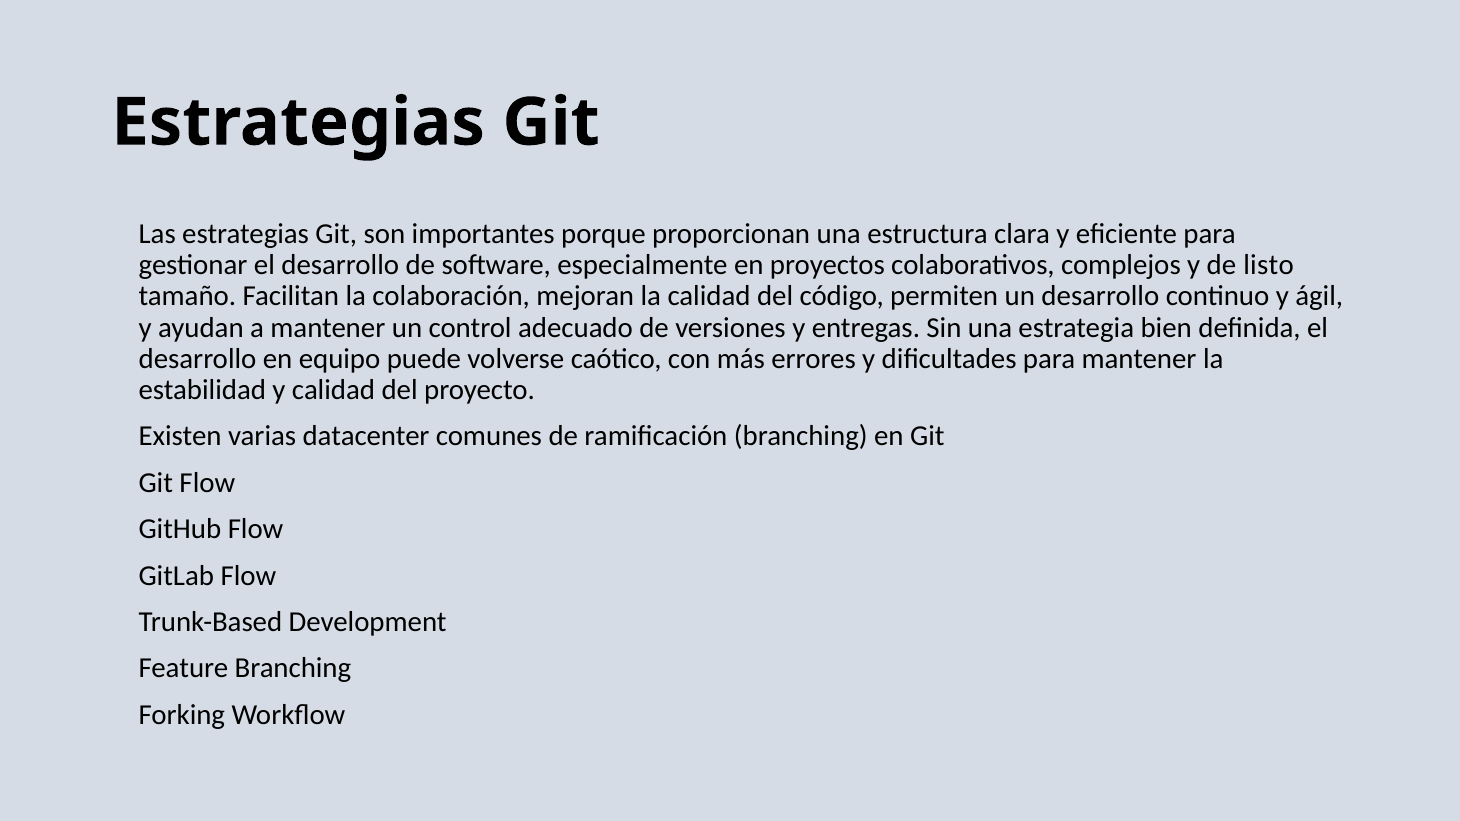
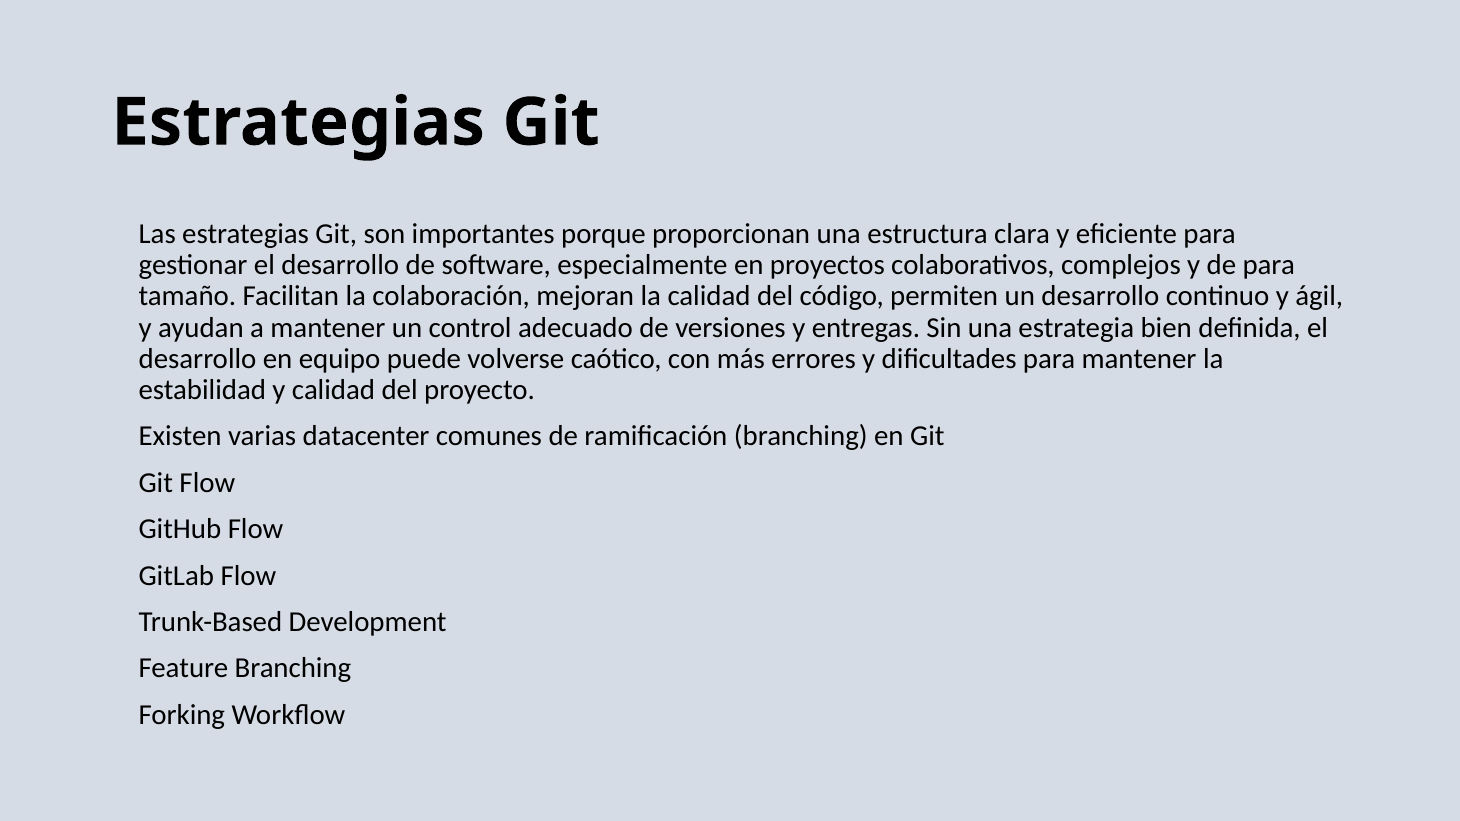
de listo: listo -> para (1269, 265)
